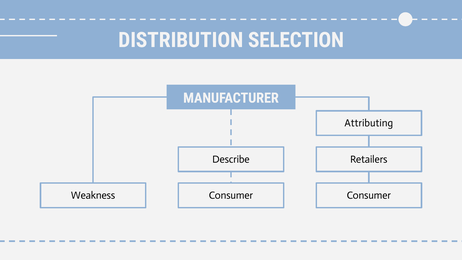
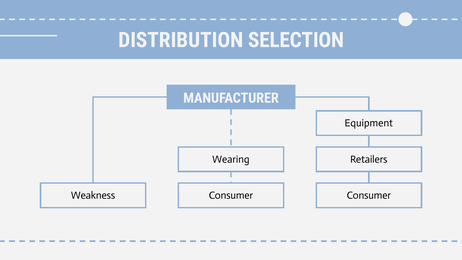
Attributing: Attributing -> Equipment (369, 123)
Describe: Describe -> Wearing (231, 159)
